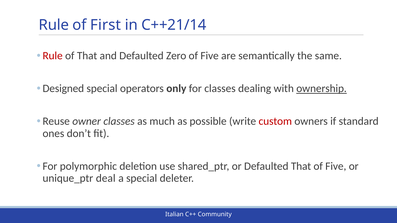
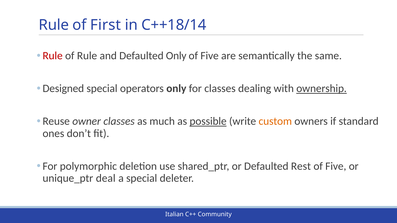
C++21/14: C++21/14 -> C++18/14 (174, 25)
of That: That -> Rule (87, 56)
Defaulted Zero: Zero -> Only (176, 56)
possible underline: none -> present (208, 121)
custom colour: red -> orange (275, 121)
Defaulted That: That -> Rest (301, 166)
